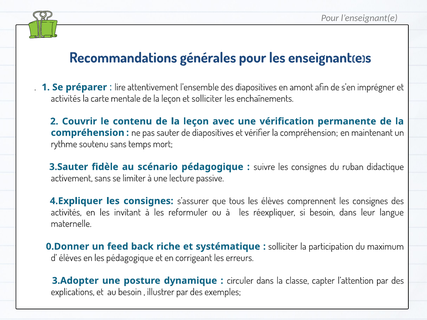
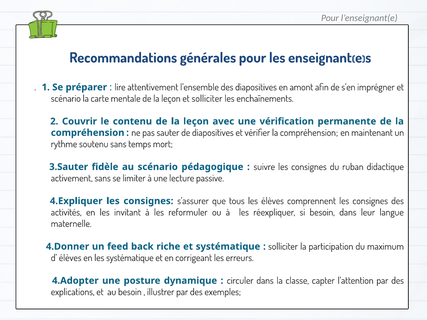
activités: activités -> scénario (66, 99)
0.Donner: 0.Donner -> 4.Donner (68, 247)
les pédagogique: pédagogique -> systématique (130, 258)
3.Adopter: 3.Adopter -> 4.Adopter (75, 281)
